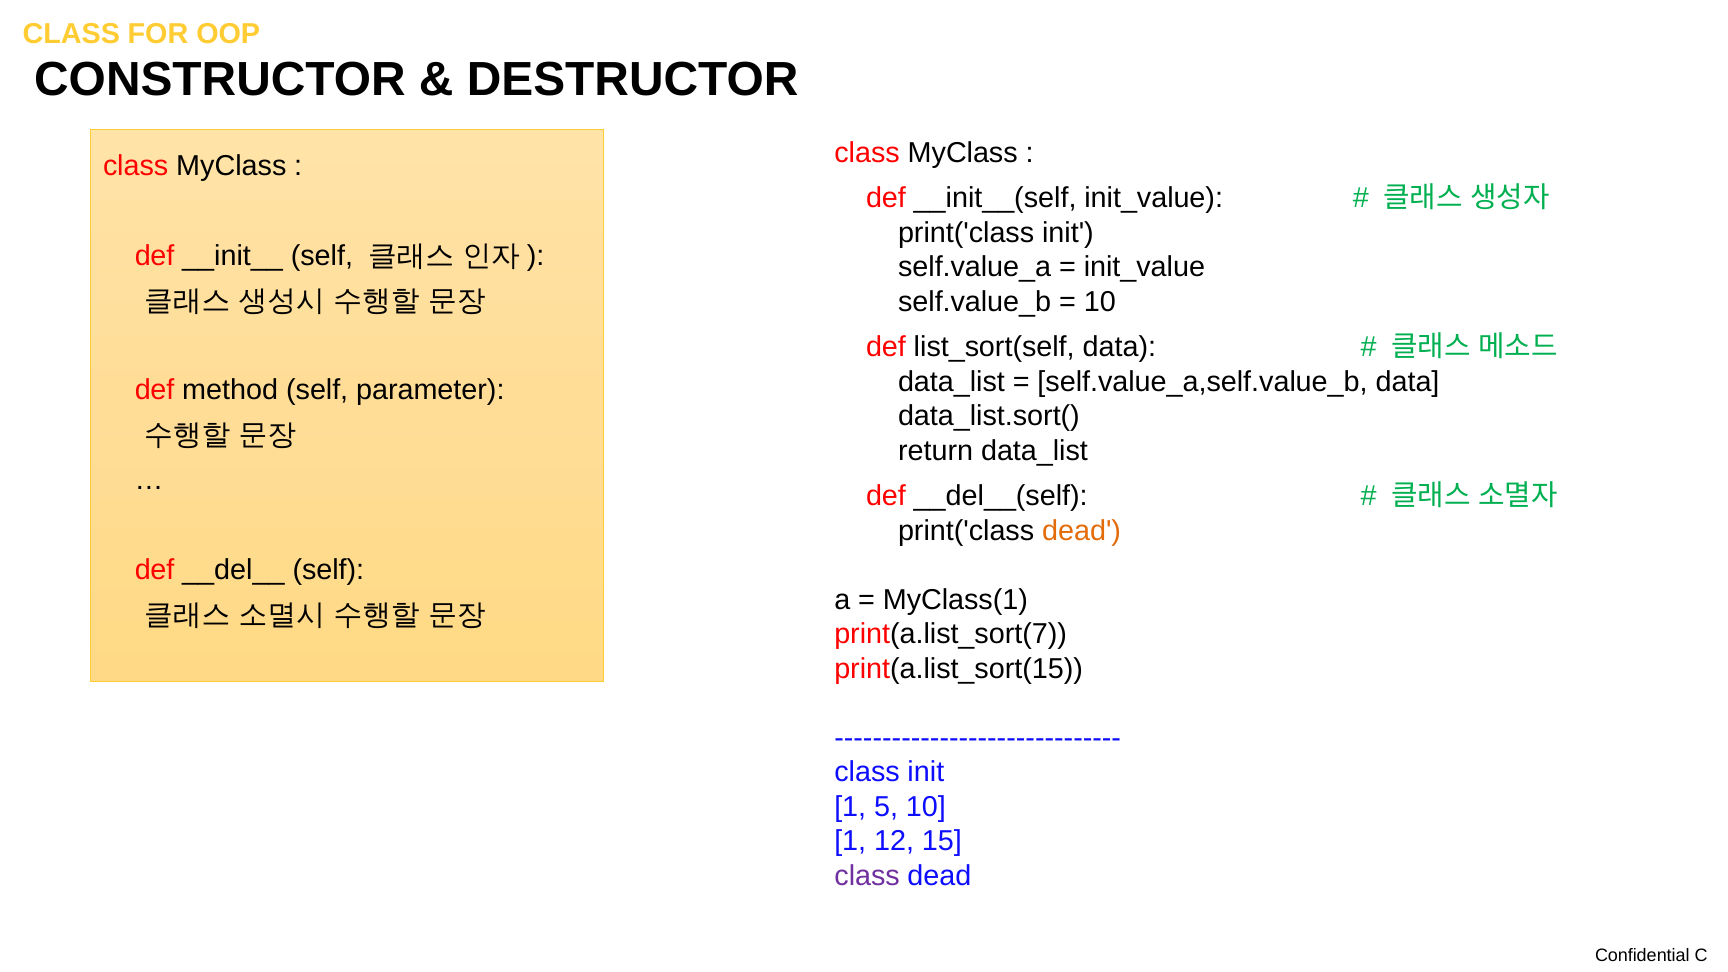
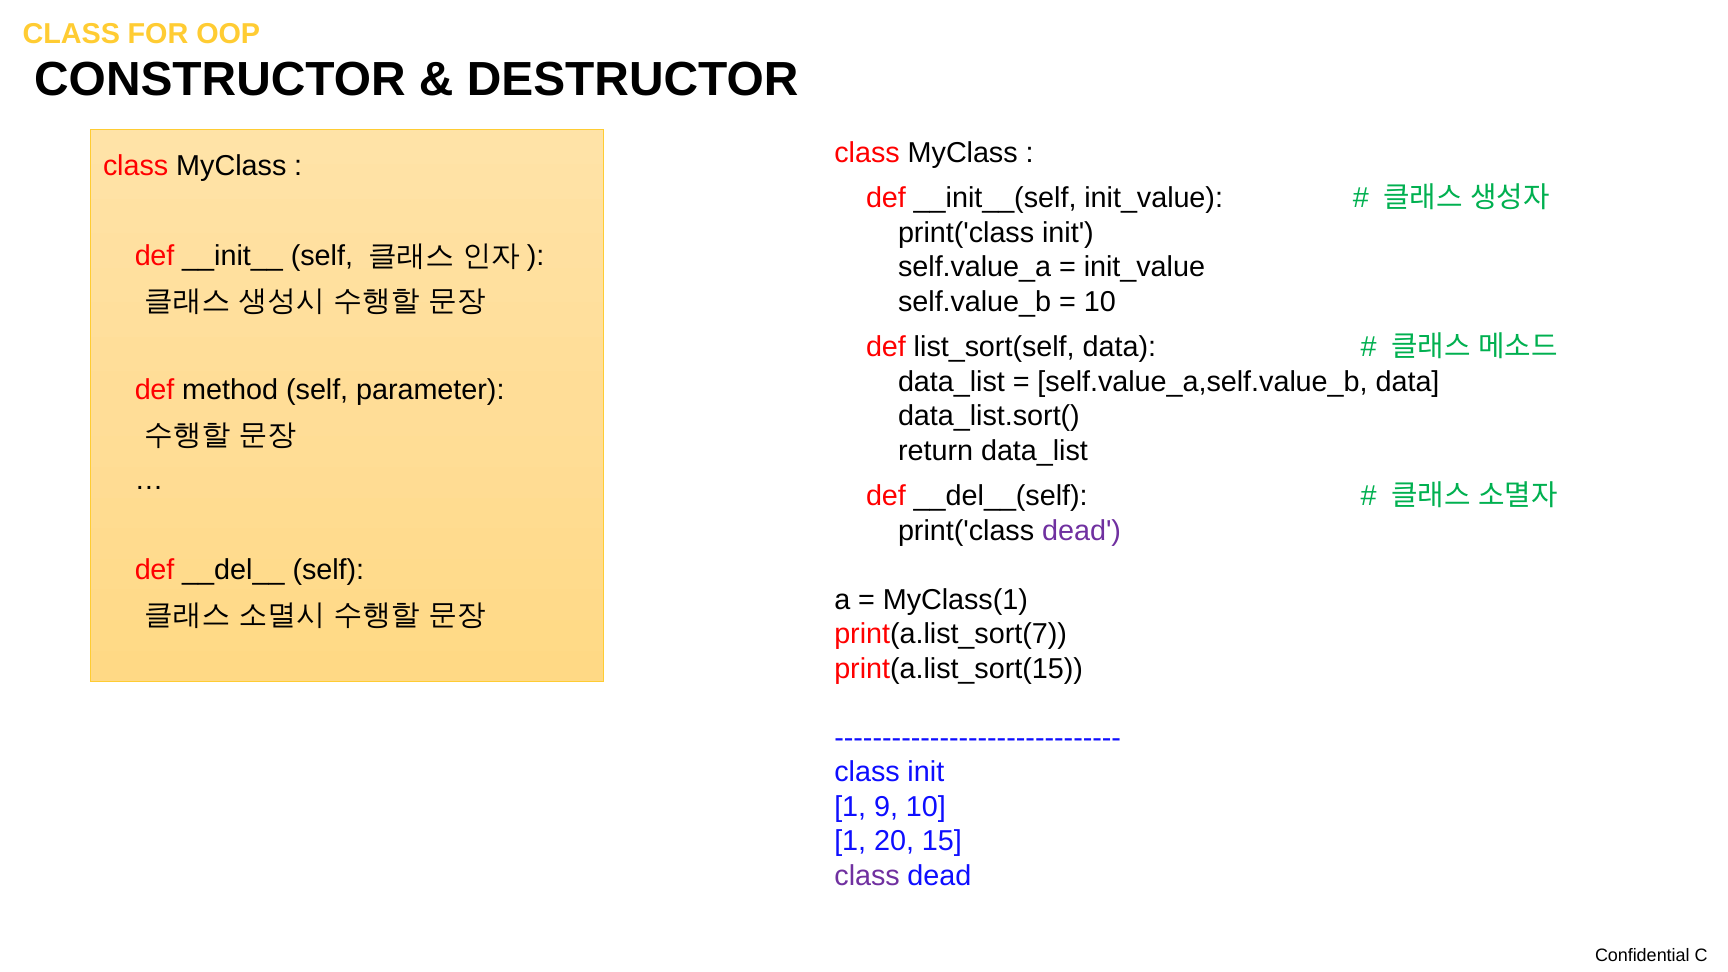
dead colour: orange -> purple (1082, 531)
5: 5 -> 9 (886, 807)
12: 12 -> 20 (894, 841)
